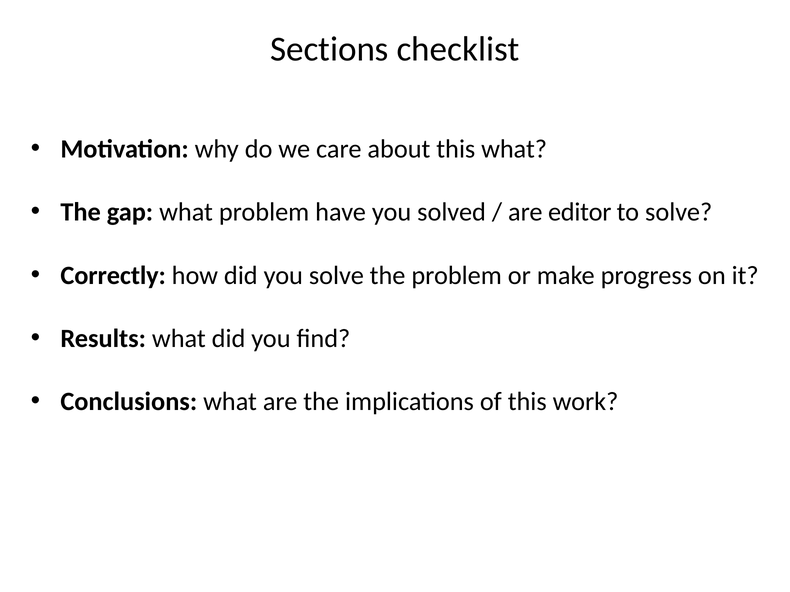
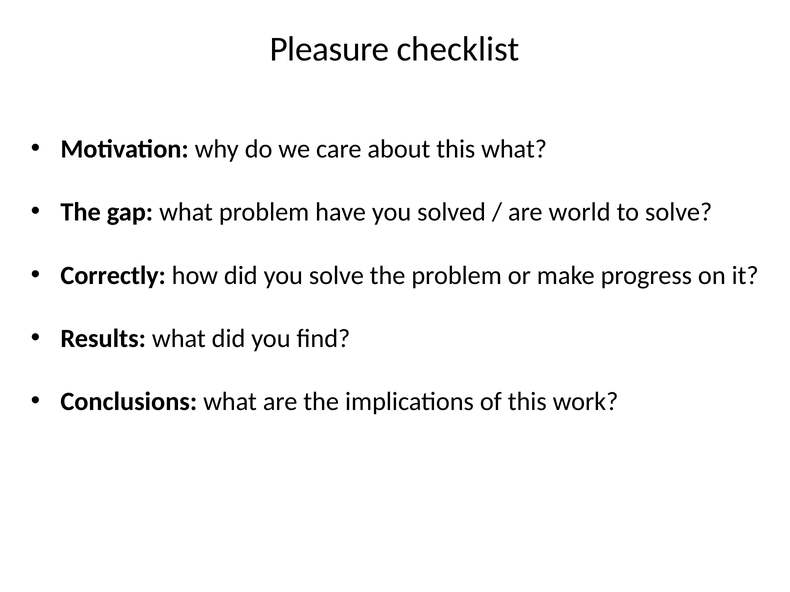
Sections: Sections -> Pleasure (330, 49)
editor: editor -> world (580, 212)
